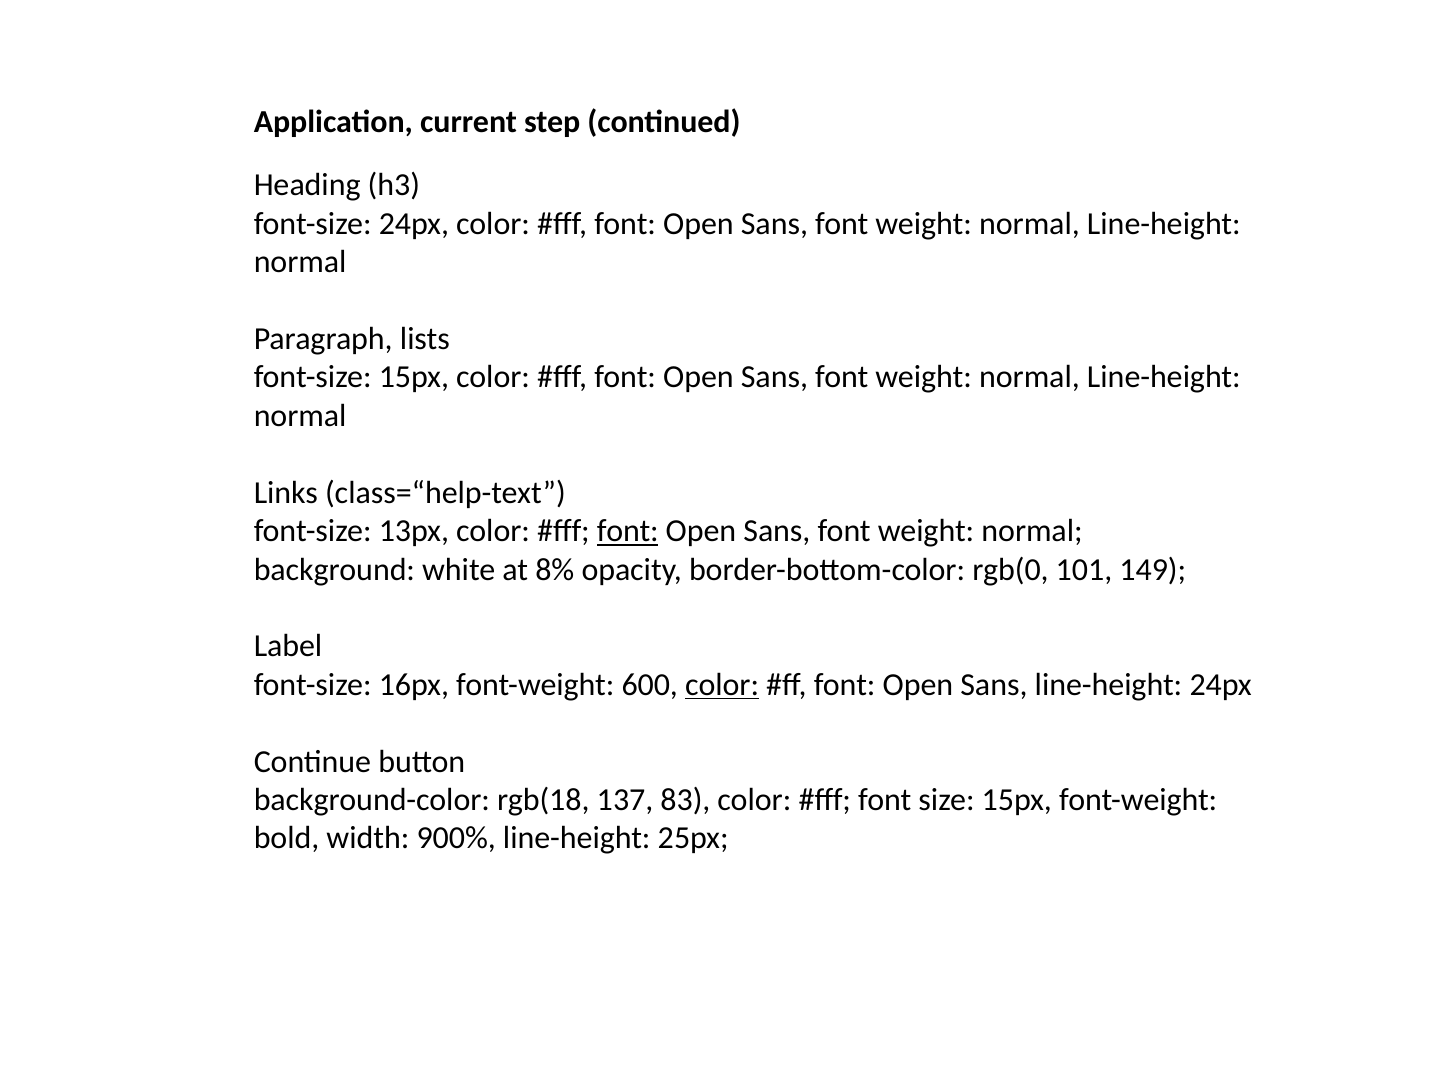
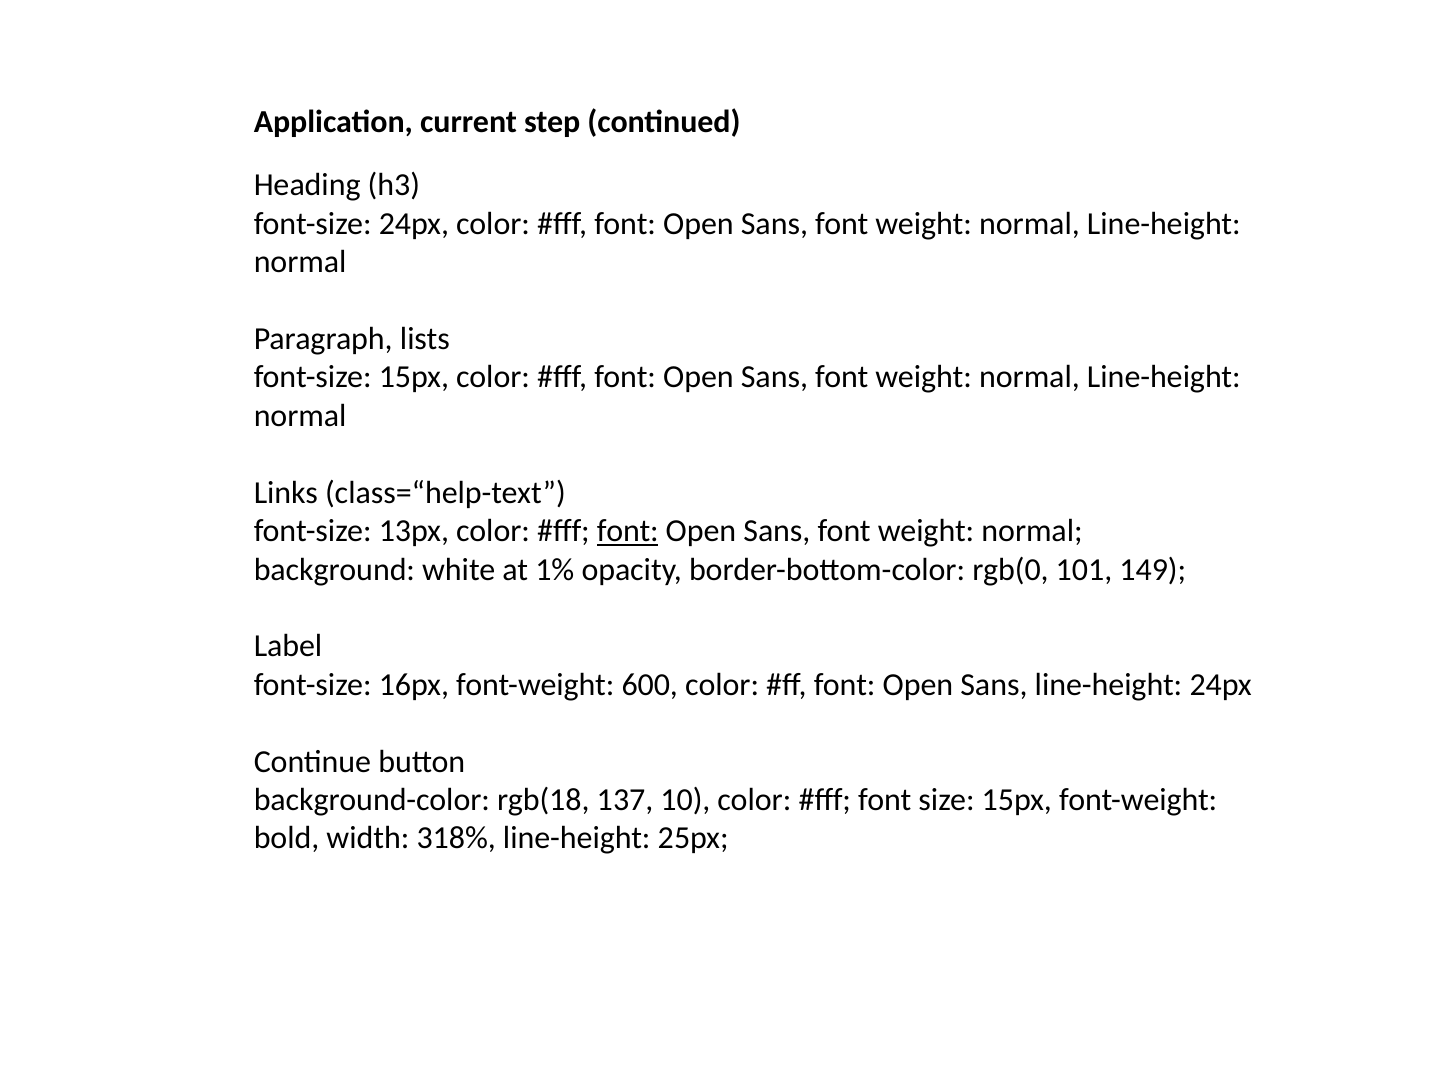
8%: 8% -> 1% (555, 569)
color underline: present -> none (722, 685)
83: 83 -> 10 (685, 800)
900%: 900% -> 318% (456, 838)
